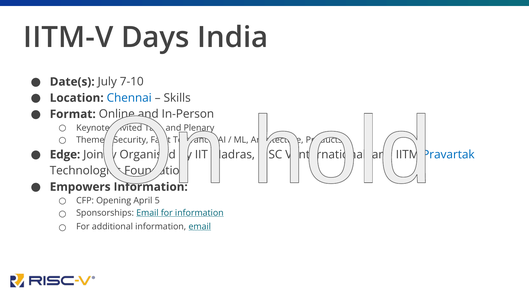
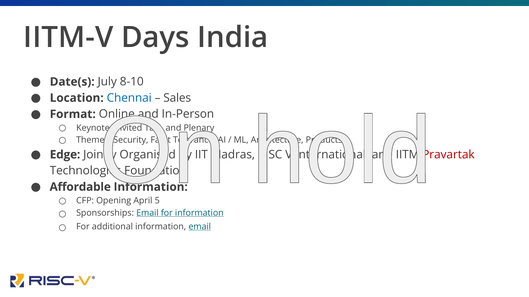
7-10: 7-10 -> 8-10 (132, 82)
Skills: Skills -> Sales (177, 98)
Pravartak colour: blue -> red (448, 155)
Empowers: Empowers -> Affordable (80, 187)
